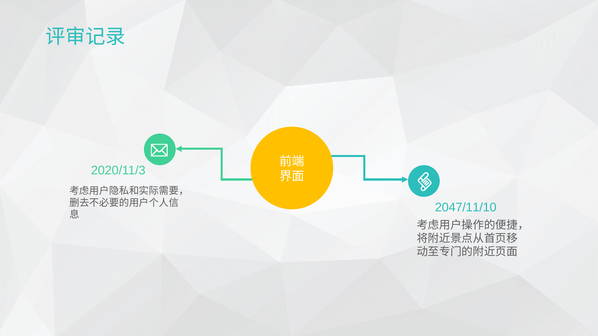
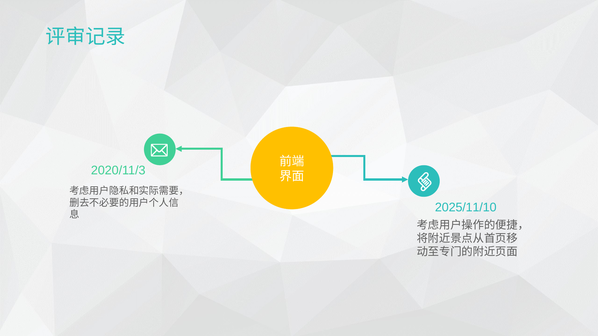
2047/11/10: 2047/11/10 -> 2025/11/10 (466, 208)
